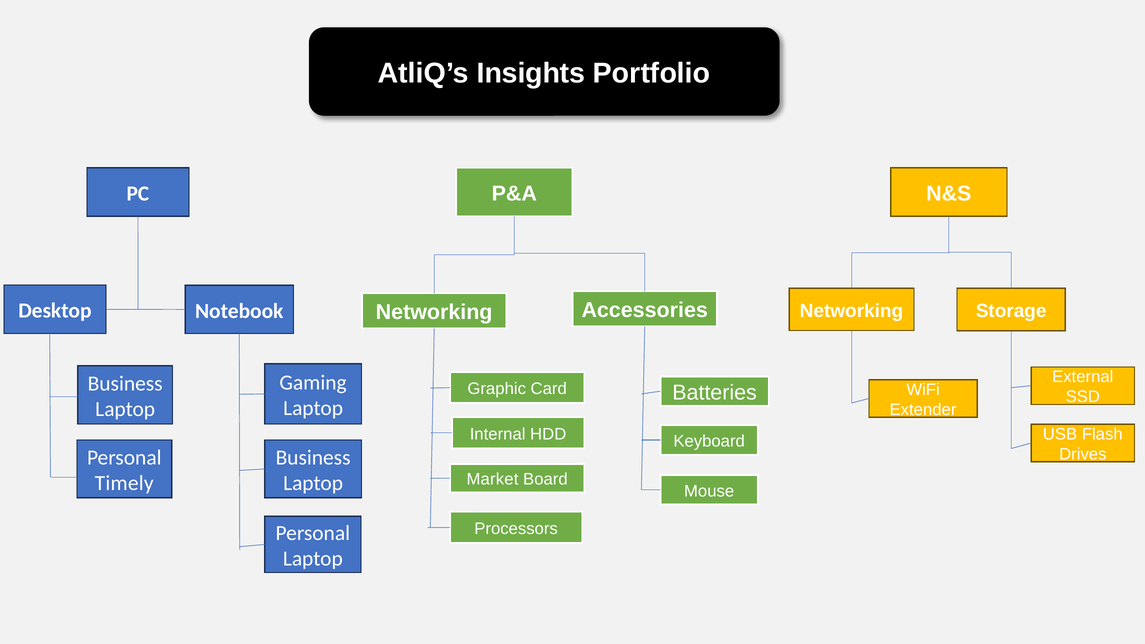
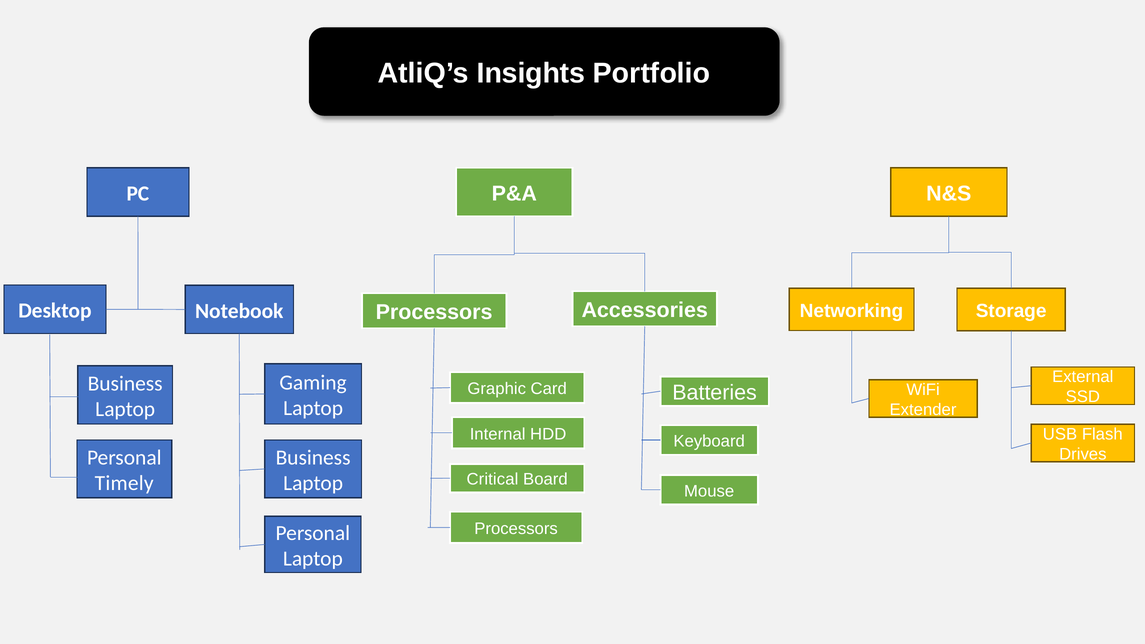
Networking: Networking -> Processors (434, 312)
Market: Market -> Critical (492, 479)
